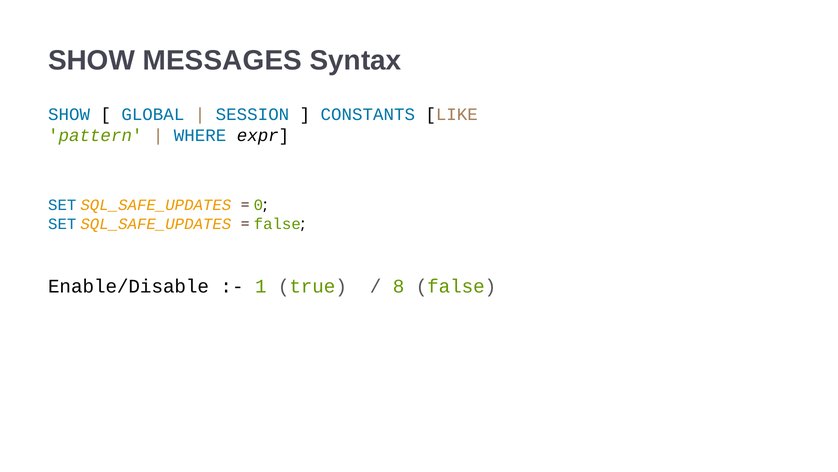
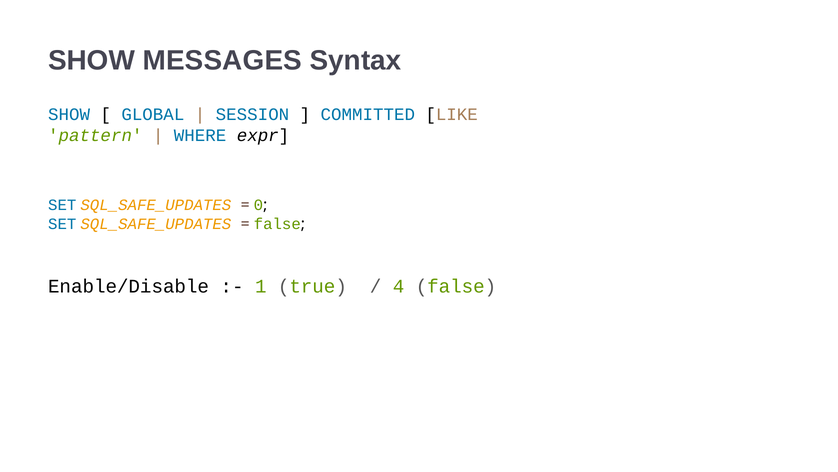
CONSTANTS: CONSTANTS -> COMMITTED (368, 114)
8: 8 -> 4 (399, 286)
